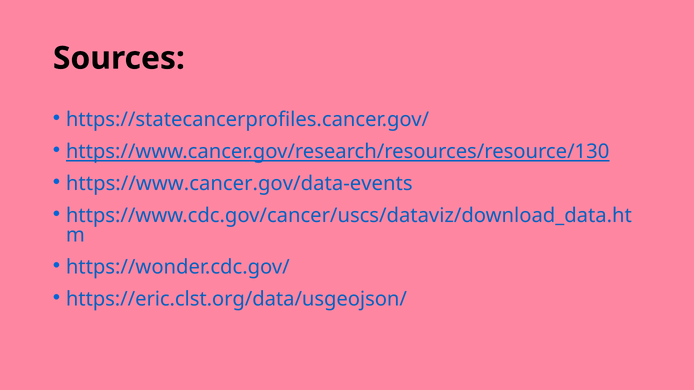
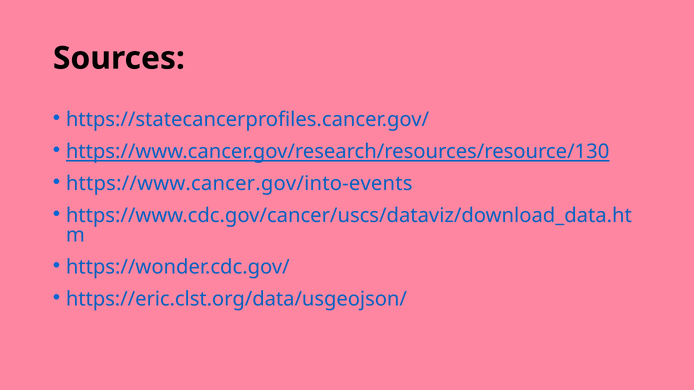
https://www.cancer.gov/data-events: https://www.cancer.gov/data-events -> https://www.cancer.gov/into-events (239, 184)
